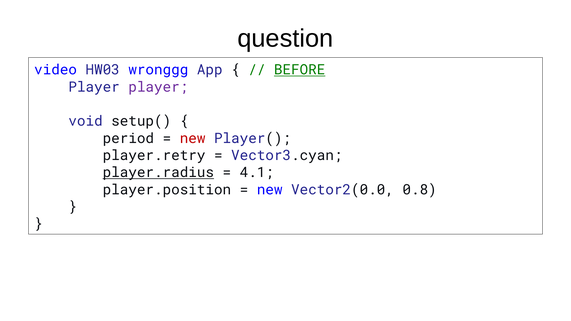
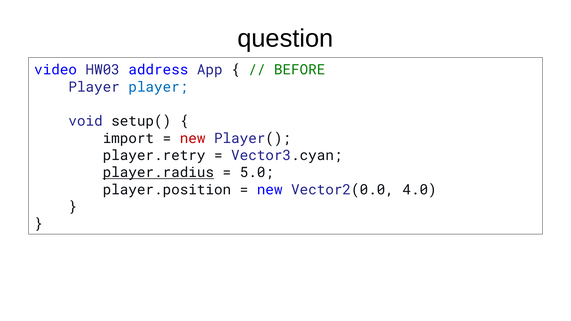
wronggg: wronggg -> address (158, 70)
BEFORE underline: present -> none (300, 70)
player colour: purple -> blue (158, 87)
period: period -> import (128, 138)
4.1: 4.1 -> 5.0 (257, 173)
0.8: 0.8 -> 4.0 (420, 190)
